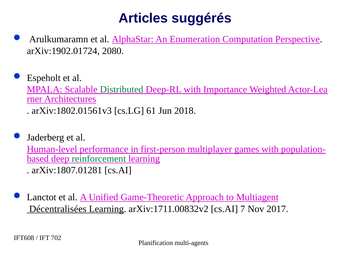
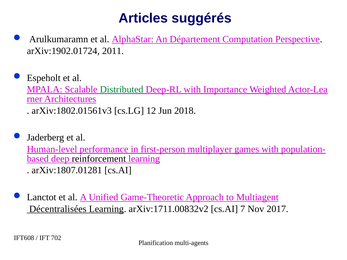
Enumeration: Enumeration -> Département (195, 39)
2080: 2080 -> 2011 (113, 51)
61: 61 -> 12 (151, 111)
reinforcement colour: green -> black (99, 159)
